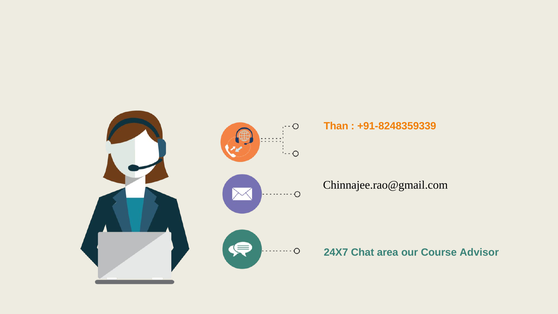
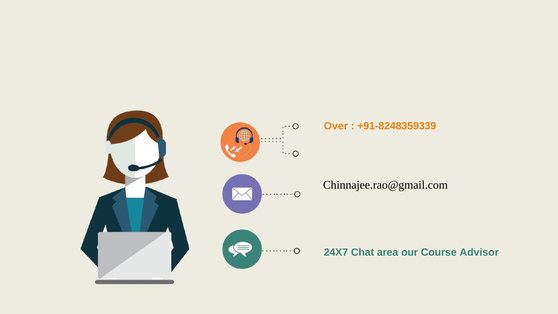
Than: Than -> Over (336, 126)
